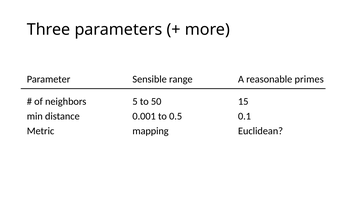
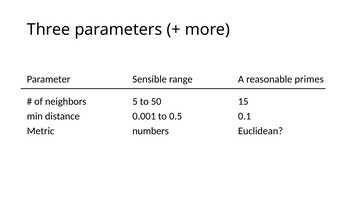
mapping: mapping -> numbers (151, 131)
